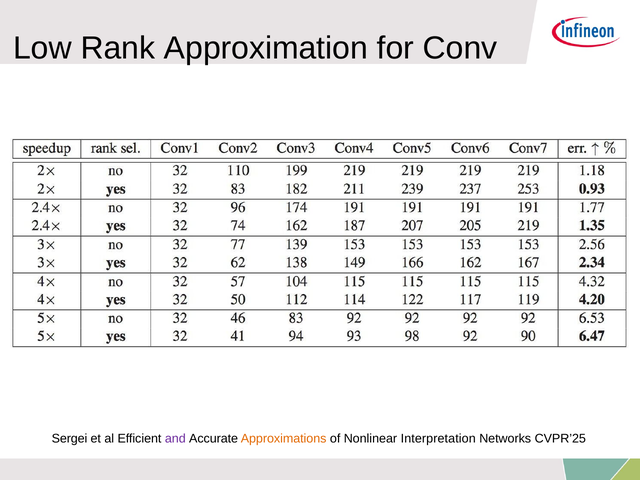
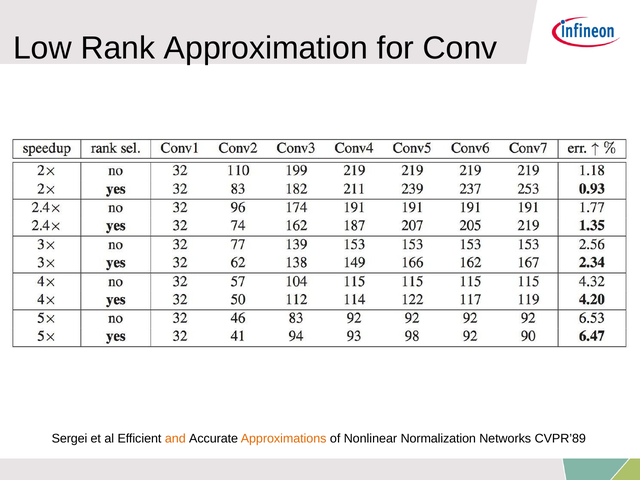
and colour: purple -> orange (175, 438)
Interpretation: Interpretation -> Normalization (438, 438)
CVPR’25: CVPR’25 -> CVPR’89 (560, 438)
